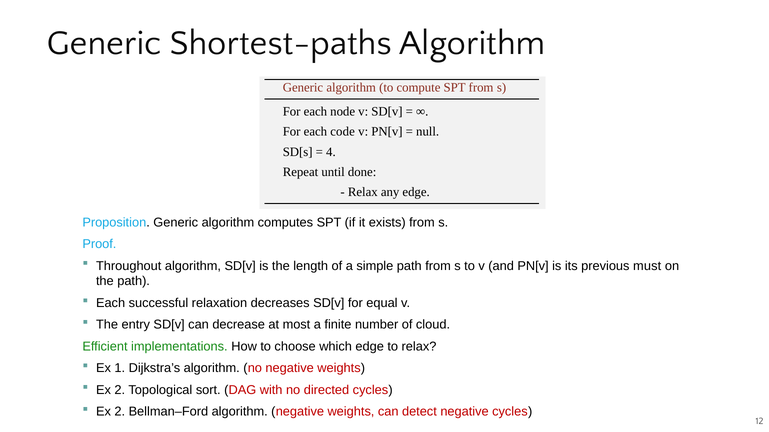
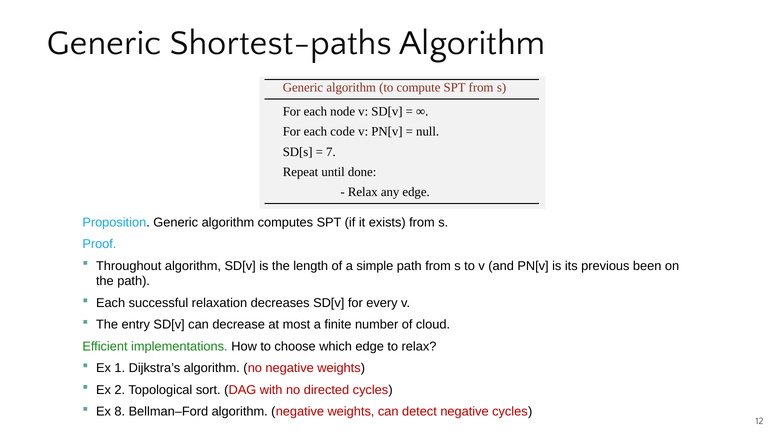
4: 4 -> 7 (331, 152)
must: must -> been (647, 266)
equal: equal -> every (382, 303)
2: 2 -> 8 (120, 412)
